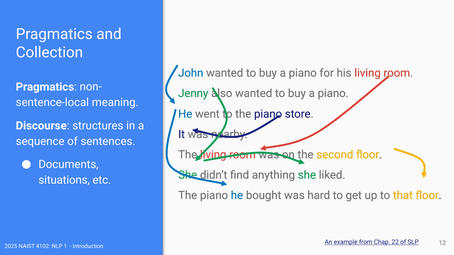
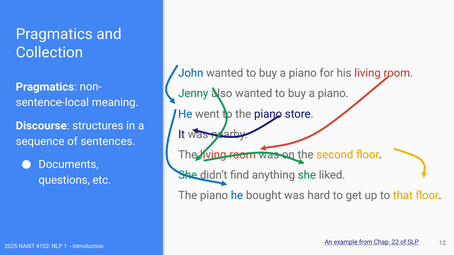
situations: situations -> questions (64, 180)
